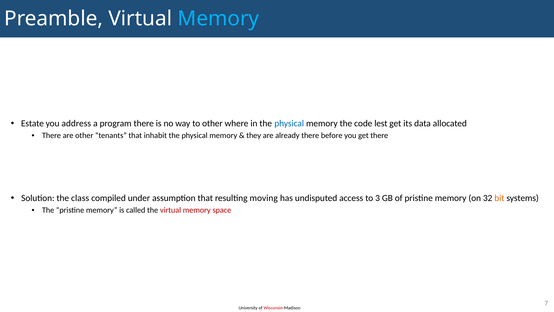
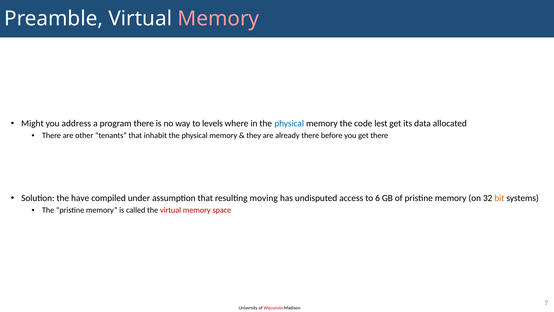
Memory colour: light blue -> pink (218, 19)
Estate: Estate -> Might (32, 123)
to other: other -> levels (212, 123)
class: class -> have (80, 198)
3: 3 -> 6 (378, 198)
